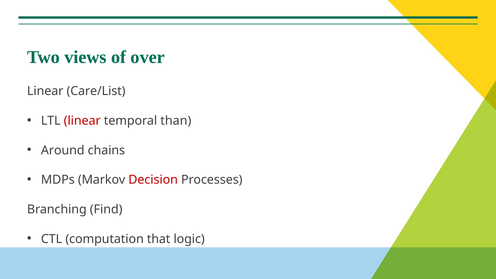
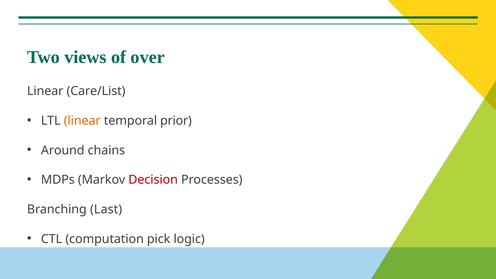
linear colour: red -> orange (82, 121)
than: than -> prior (176, 121)
Find: Find -> Last (106, 209)
that: that -> pick (159, 239)
